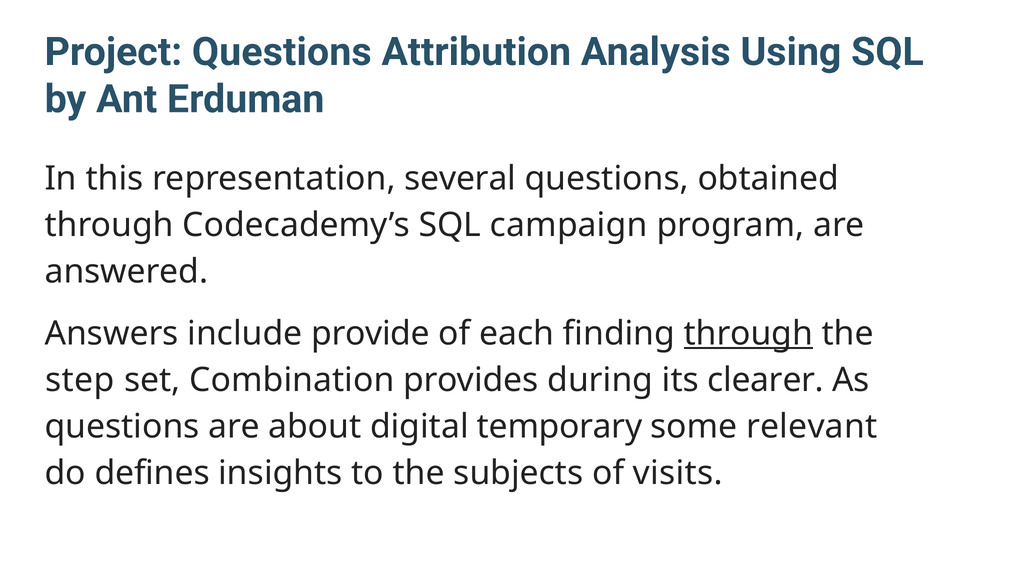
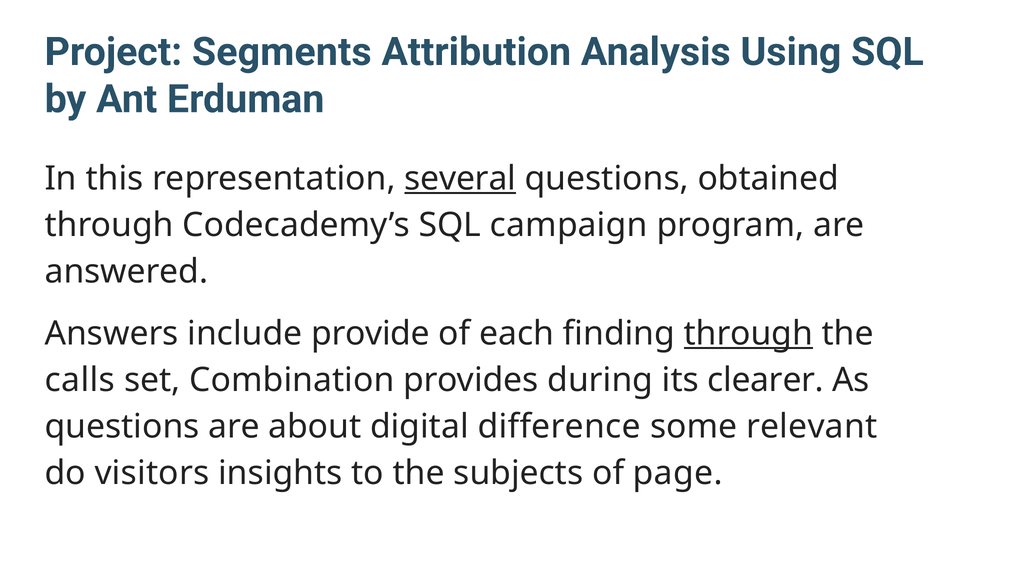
Project Questions: Questions -> Segments (282, 52)
several underline: none -> present (460, 179)
step: step -> calls (80, 380)
temporary: temporary -> difference (559, 427)
defines: defines -> visitors (152, 473)
visits: visits -> page (678, 473)
